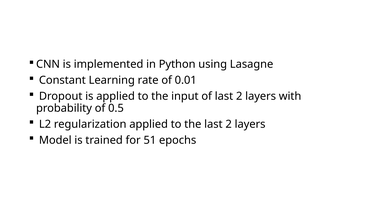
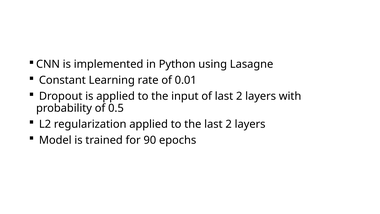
51: 51 -> 90 (150, 140)
